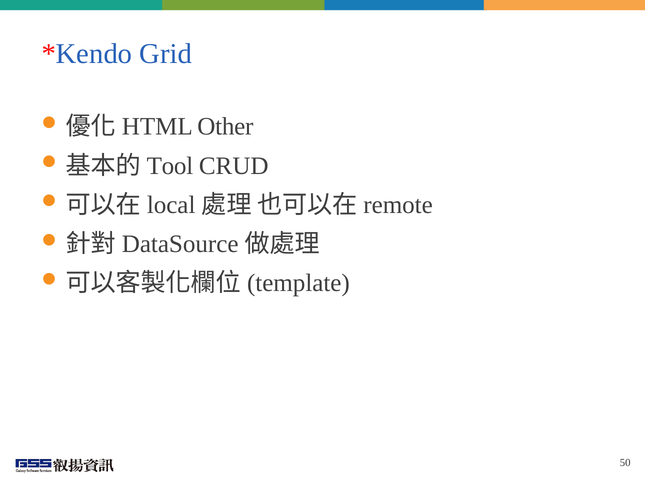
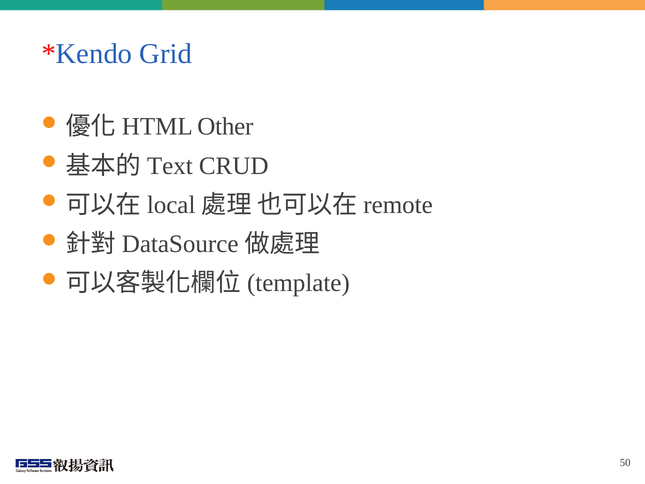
Tool: Tool -> Text (170, 166)
